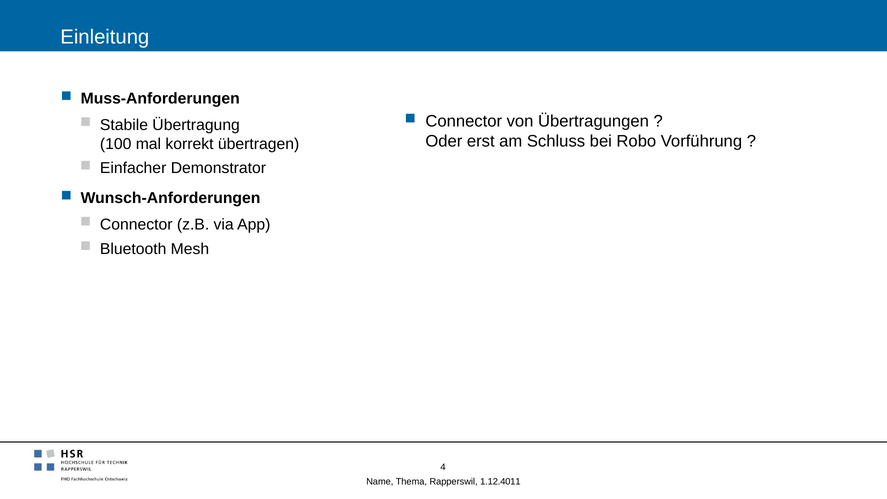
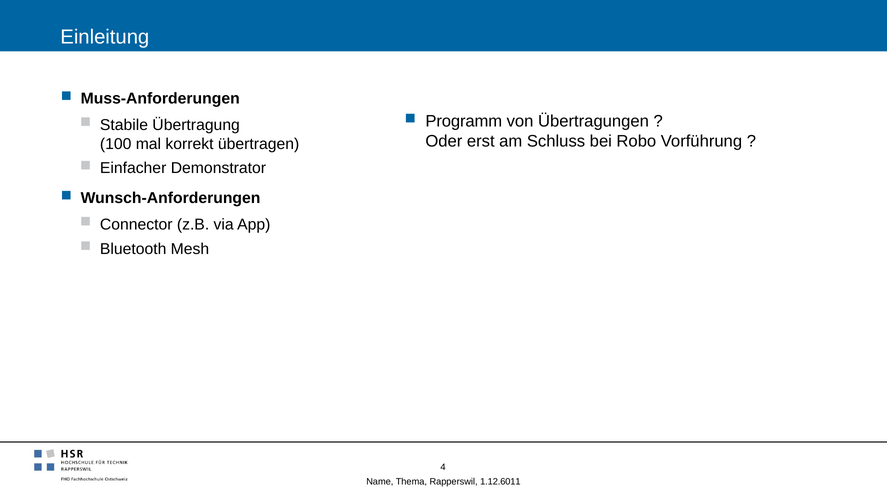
Connector: Connector -> Programm (464, 121)
1.12.4011: 1.12.4011 -> 1.12.6011 (500, 482)
